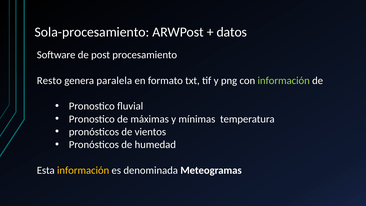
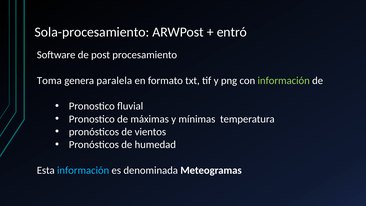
datos: datos -> entró (232, 32)
Resto: Resto -> Toma (49, 80)
información colour: yellow -> light blue (83, 170)
